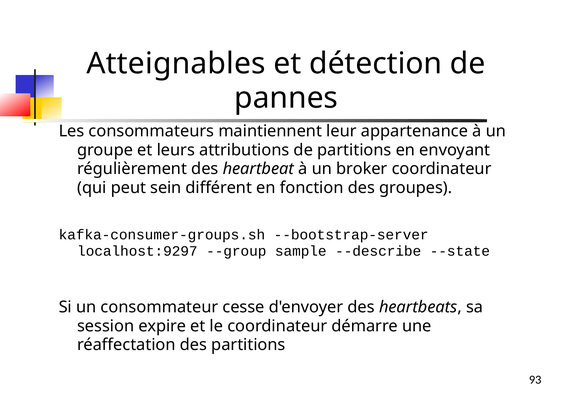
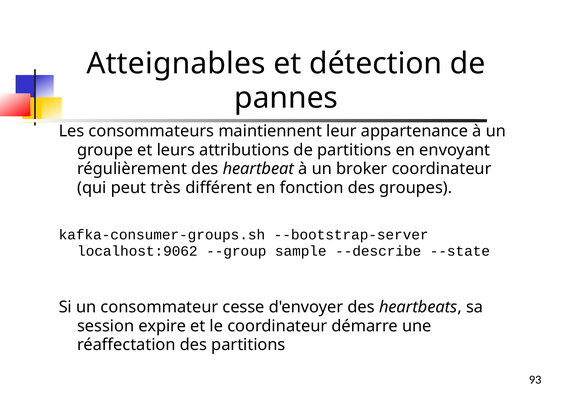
sein: sein -> très (166, 188)
localhost:9297: localhost:9297 -> localhost:9062 (137, 252)
